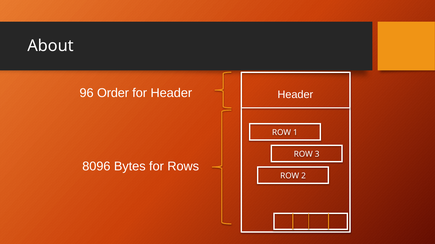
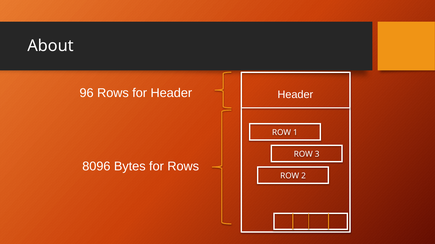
96 Order: Order -> Rows (113, 93)
